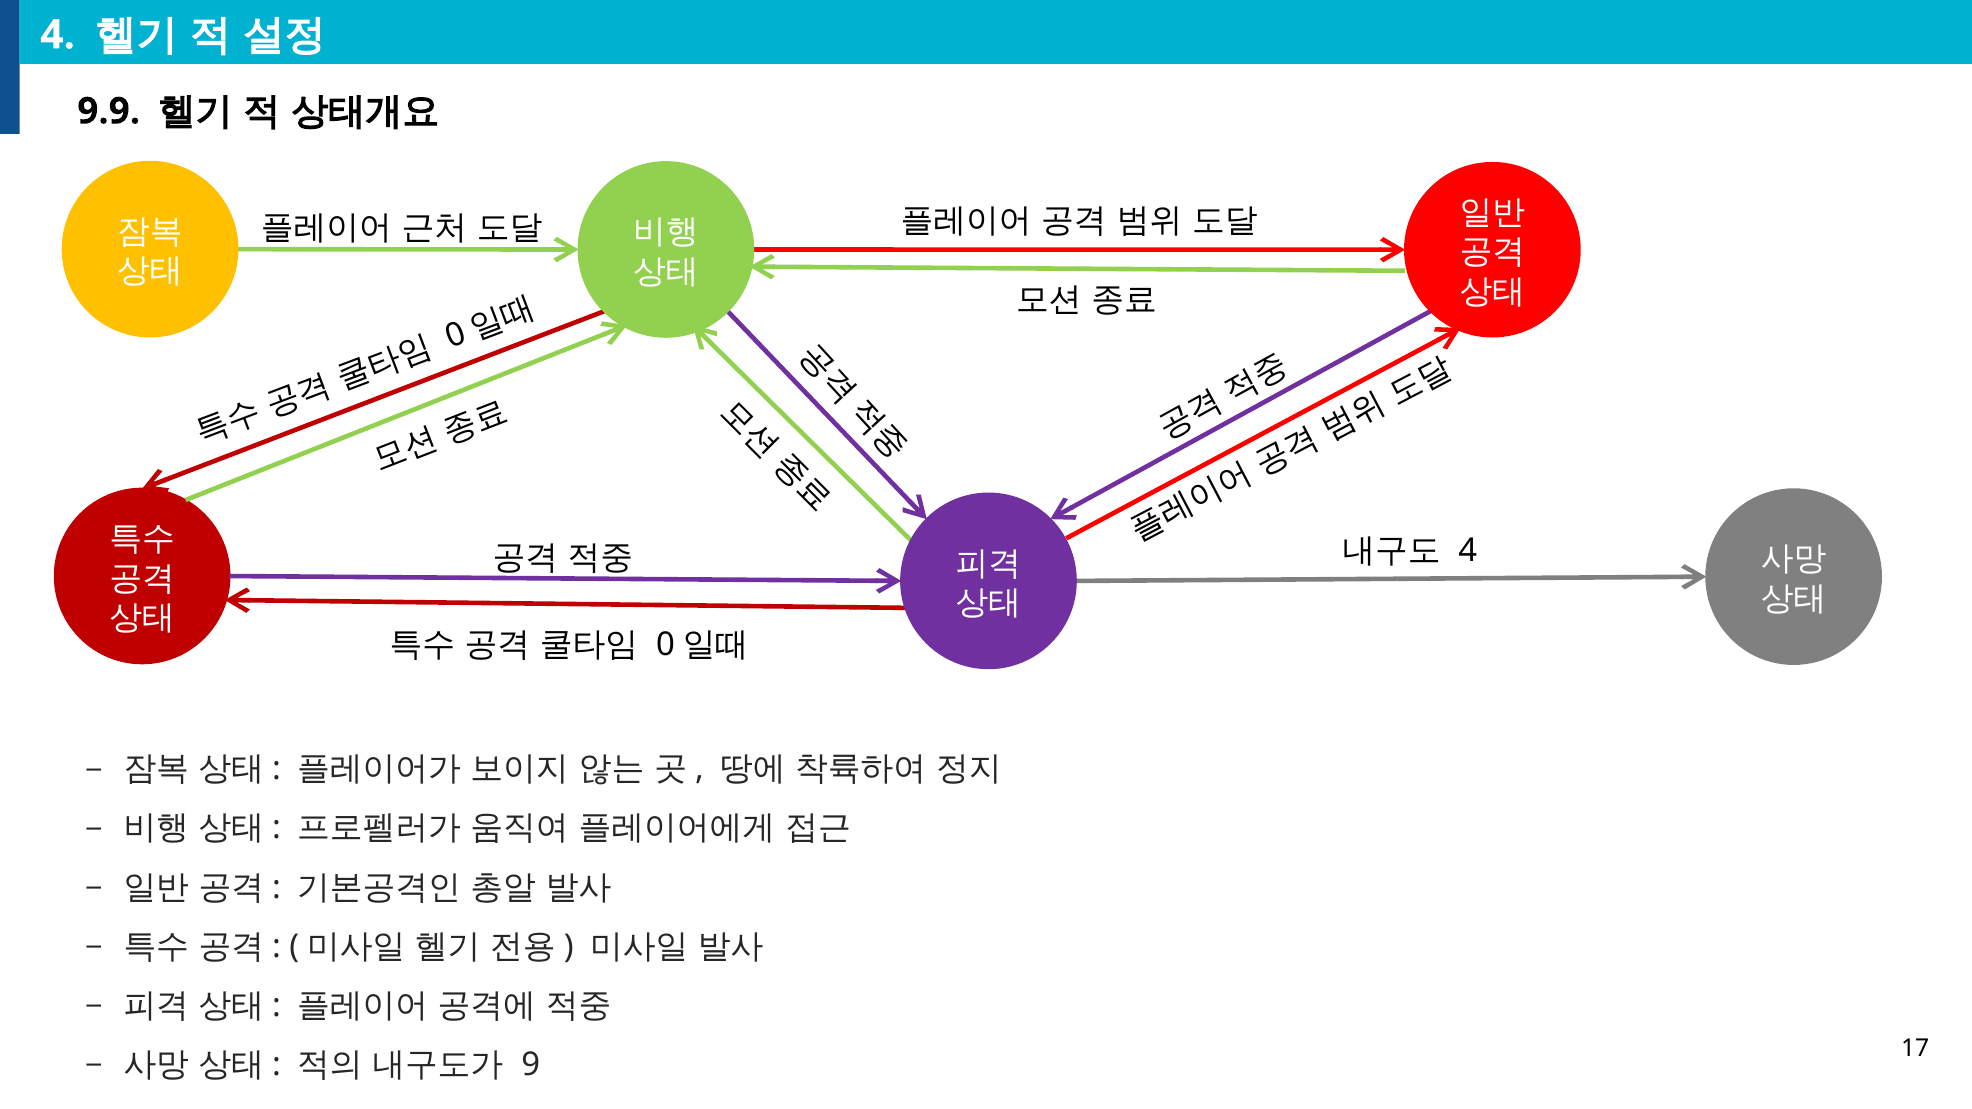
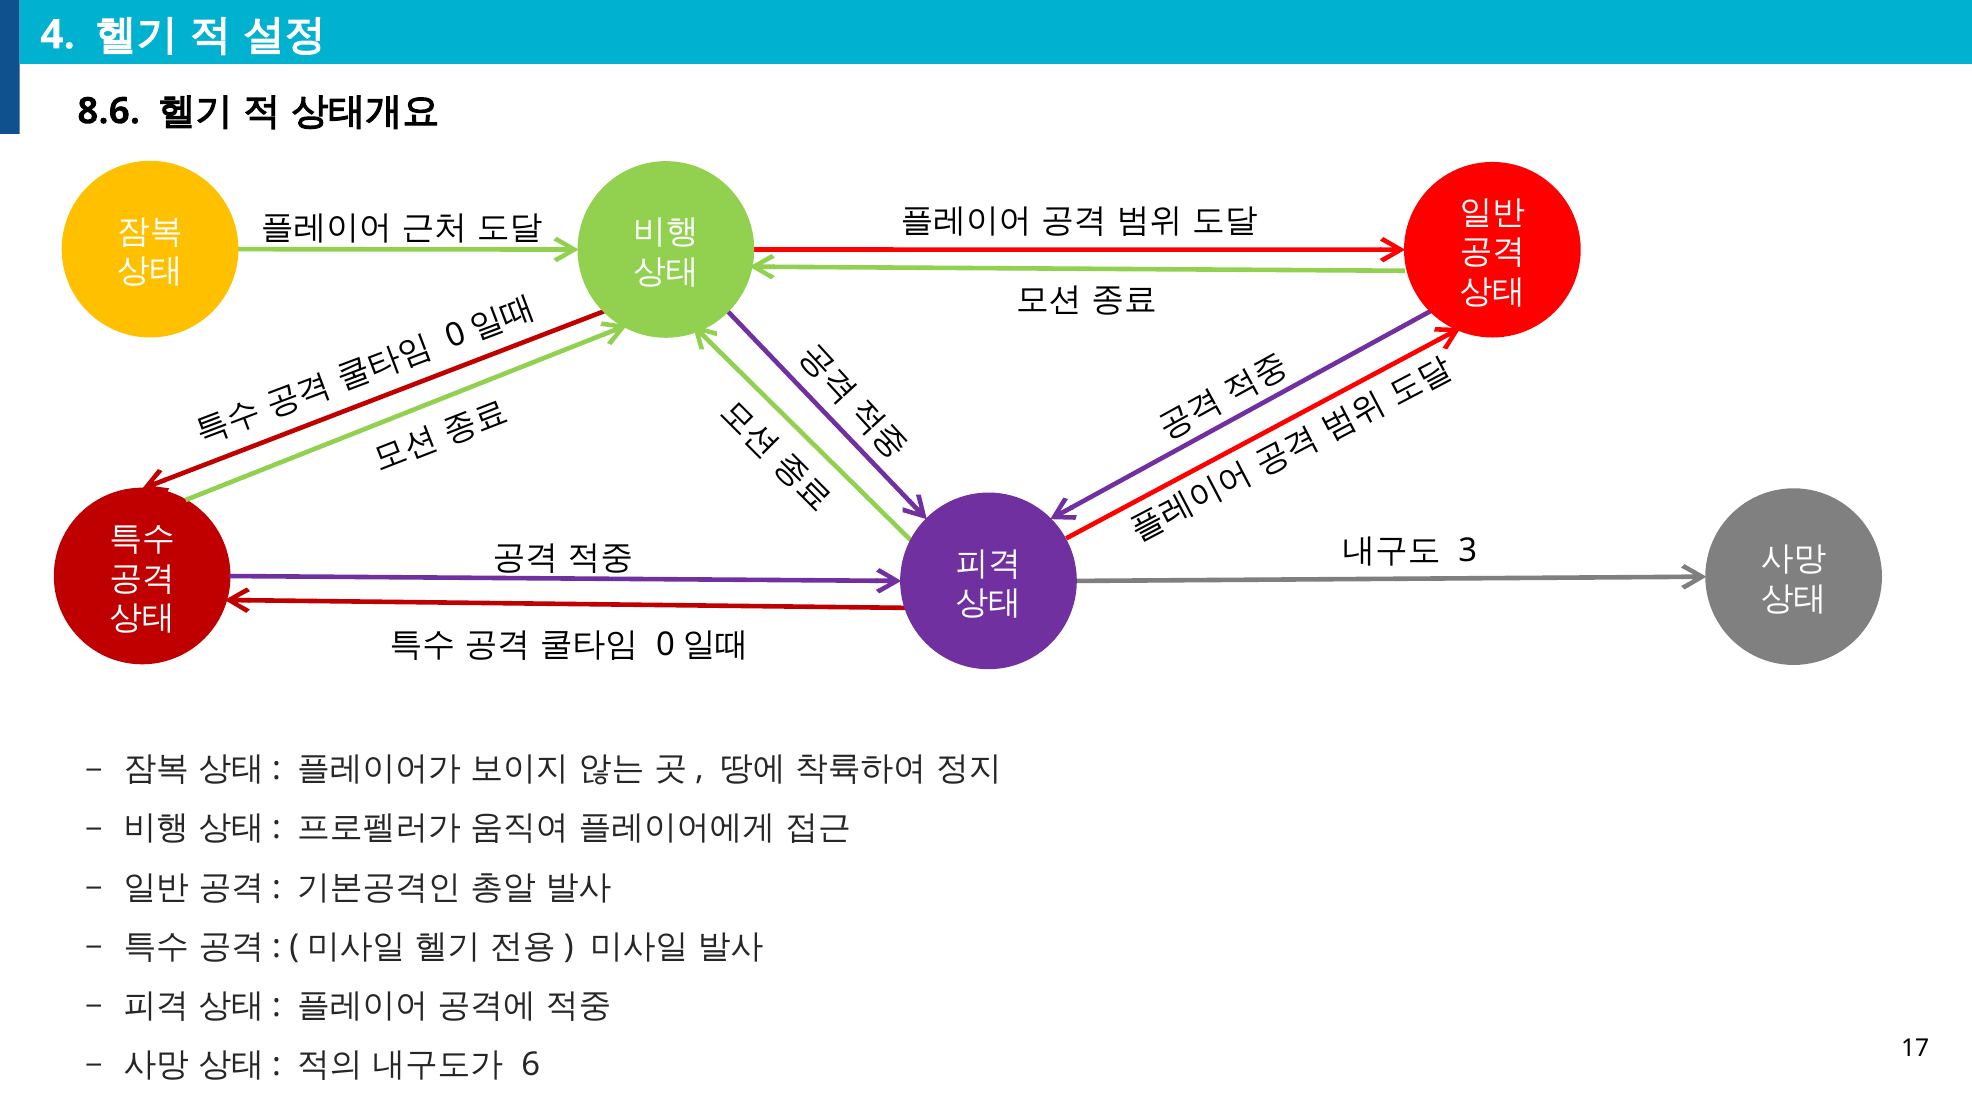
9.9: 9.9 -> 8.6 (109, 111)
4: 4 -> 3 (1468, 551)
9: 9 -> 6 (531, 1065)
